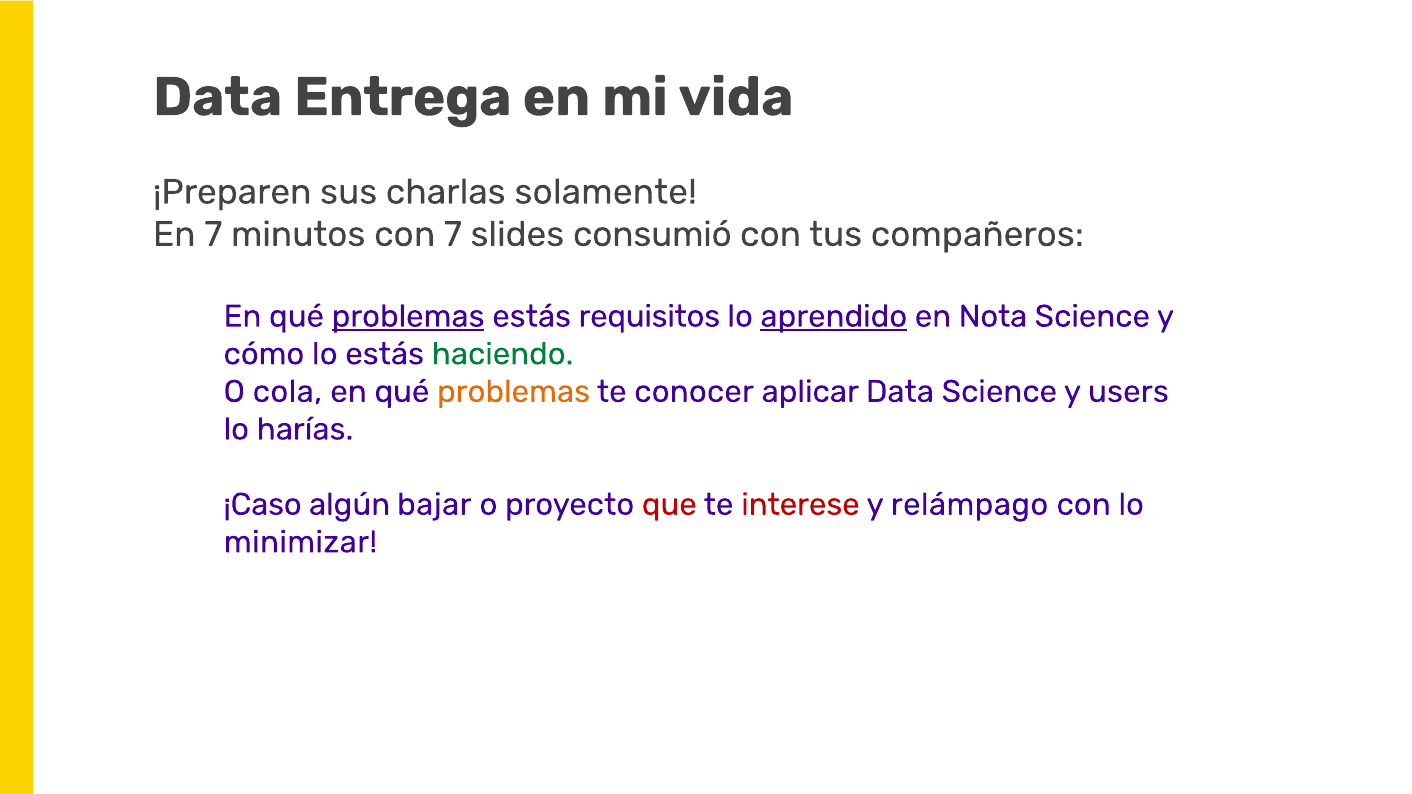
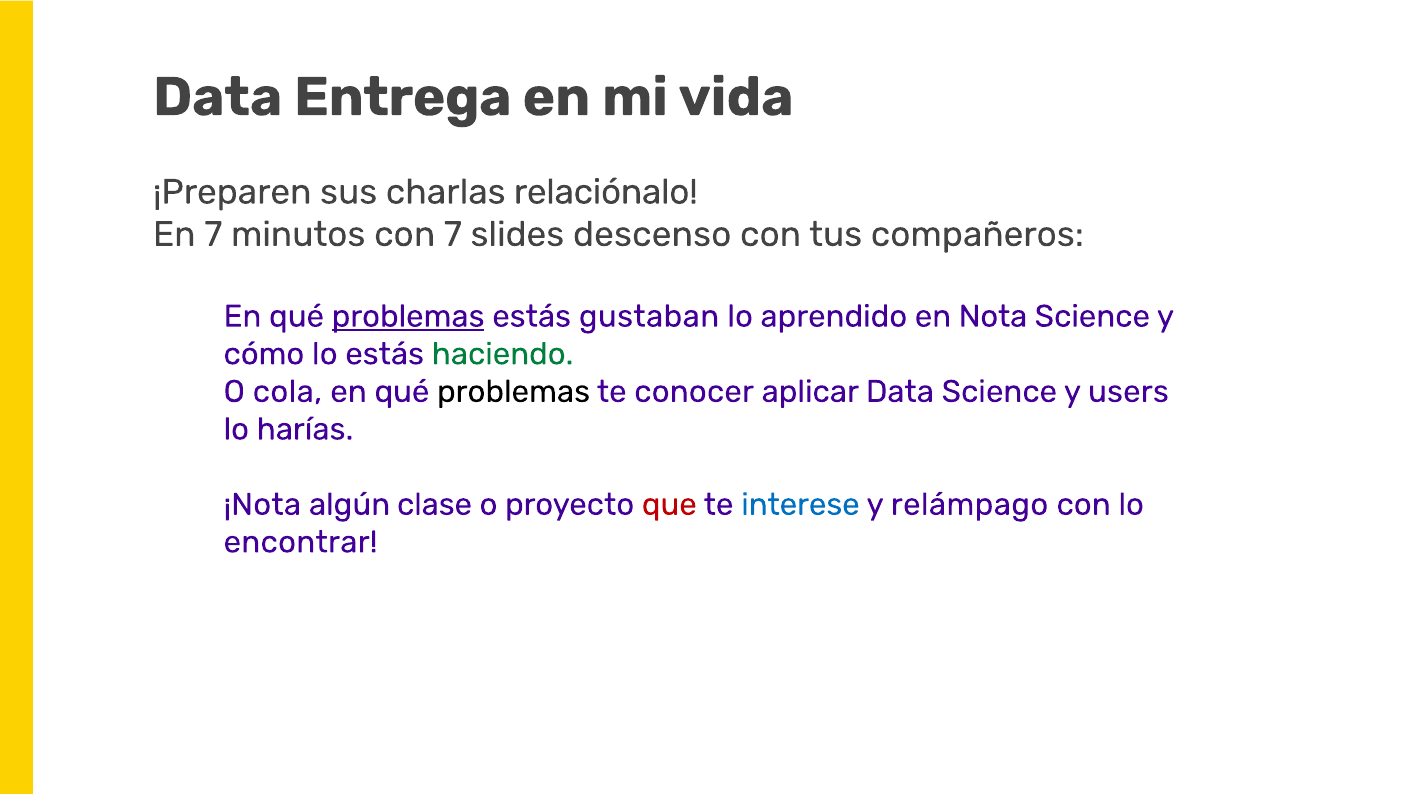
solamente: solamente -> relaciónalo (606, 192)
consumió: consumió -> descenso (652, 234)
requisitos: requisitos -> gustaban (649, 316)
aprendido underline: present -> none (834, 316)
problemas colour: orange -> black (514, 392)
¡Caso: ¡Caso -> ¡Nota (262, 505)
bajar: bajar -> clase (435, 505)
interese colour: red -> blue (800, 505)
minimizar: minimizar -> encontrar (301, 542)
